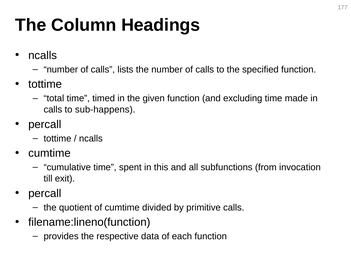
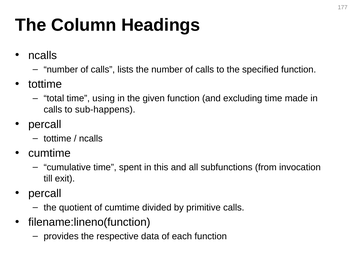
timed: timed -> using (104, 98)
